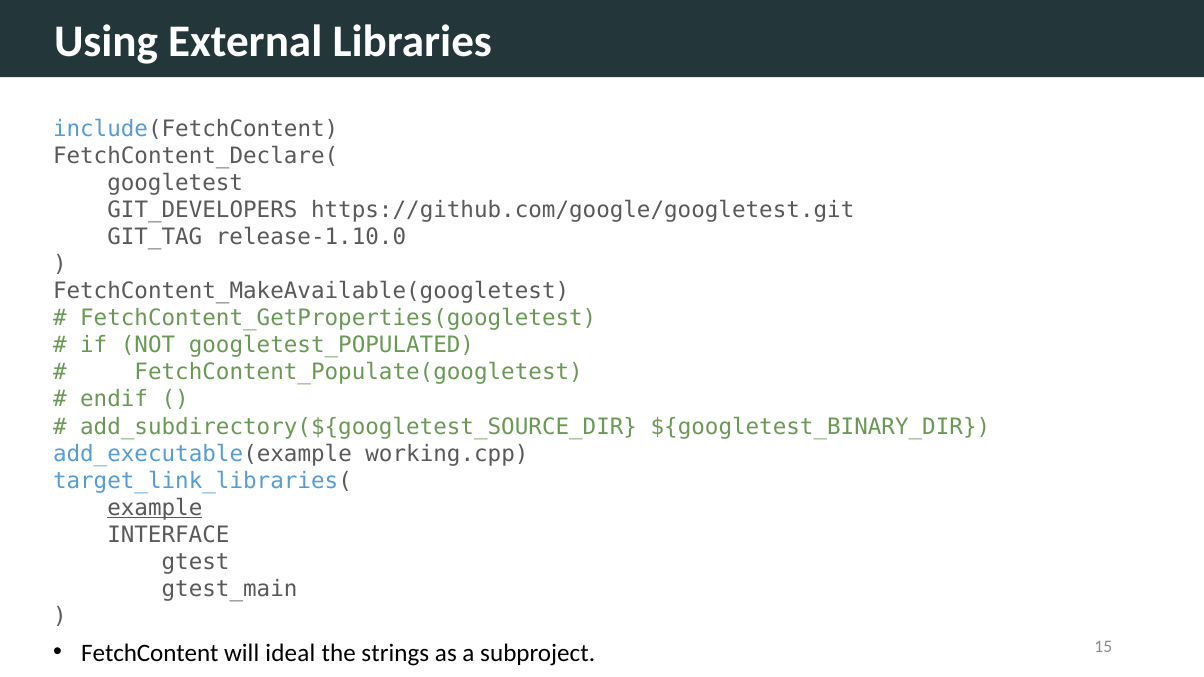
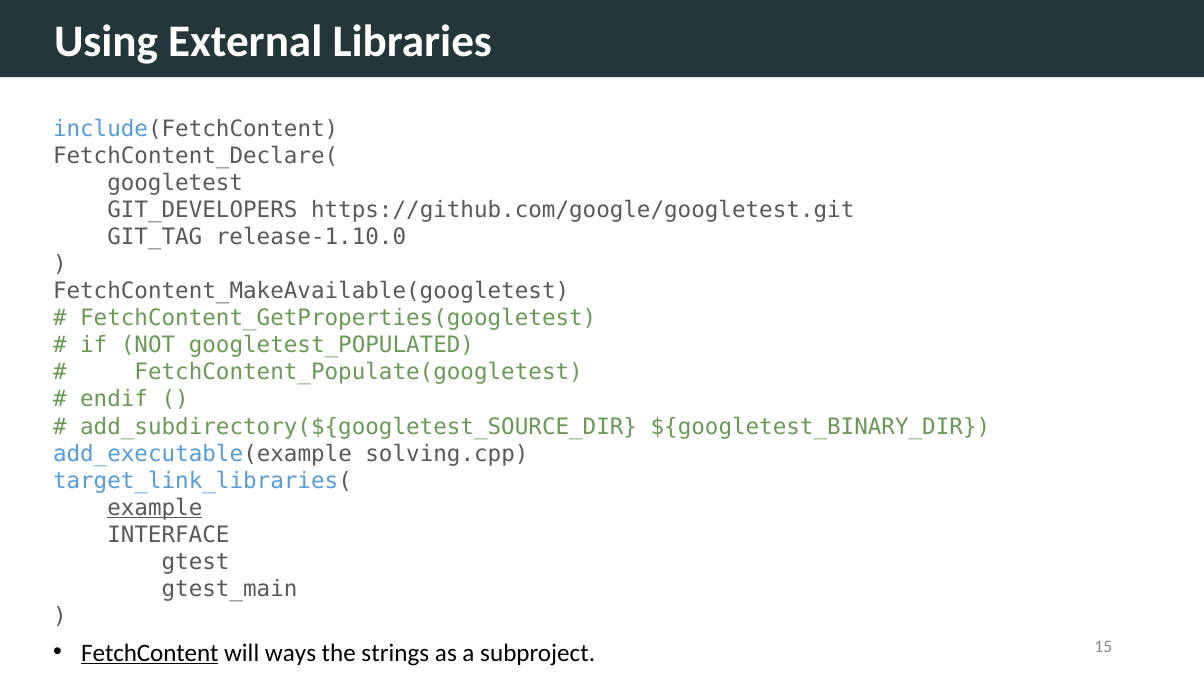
working.cpp: working.cpp -> solving.cpp (447, 454)
FetchContent underline: none -> present (150, 653)
ideal: ideal -> ways (291, 653)
